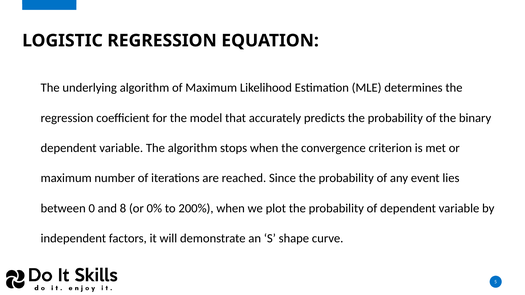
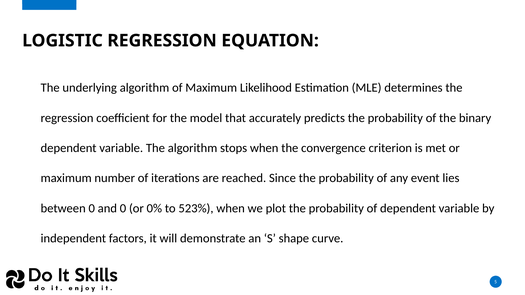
and 8: 8 -> 0 (123, 208)
200%: 200% -> 523% (196, 208)
